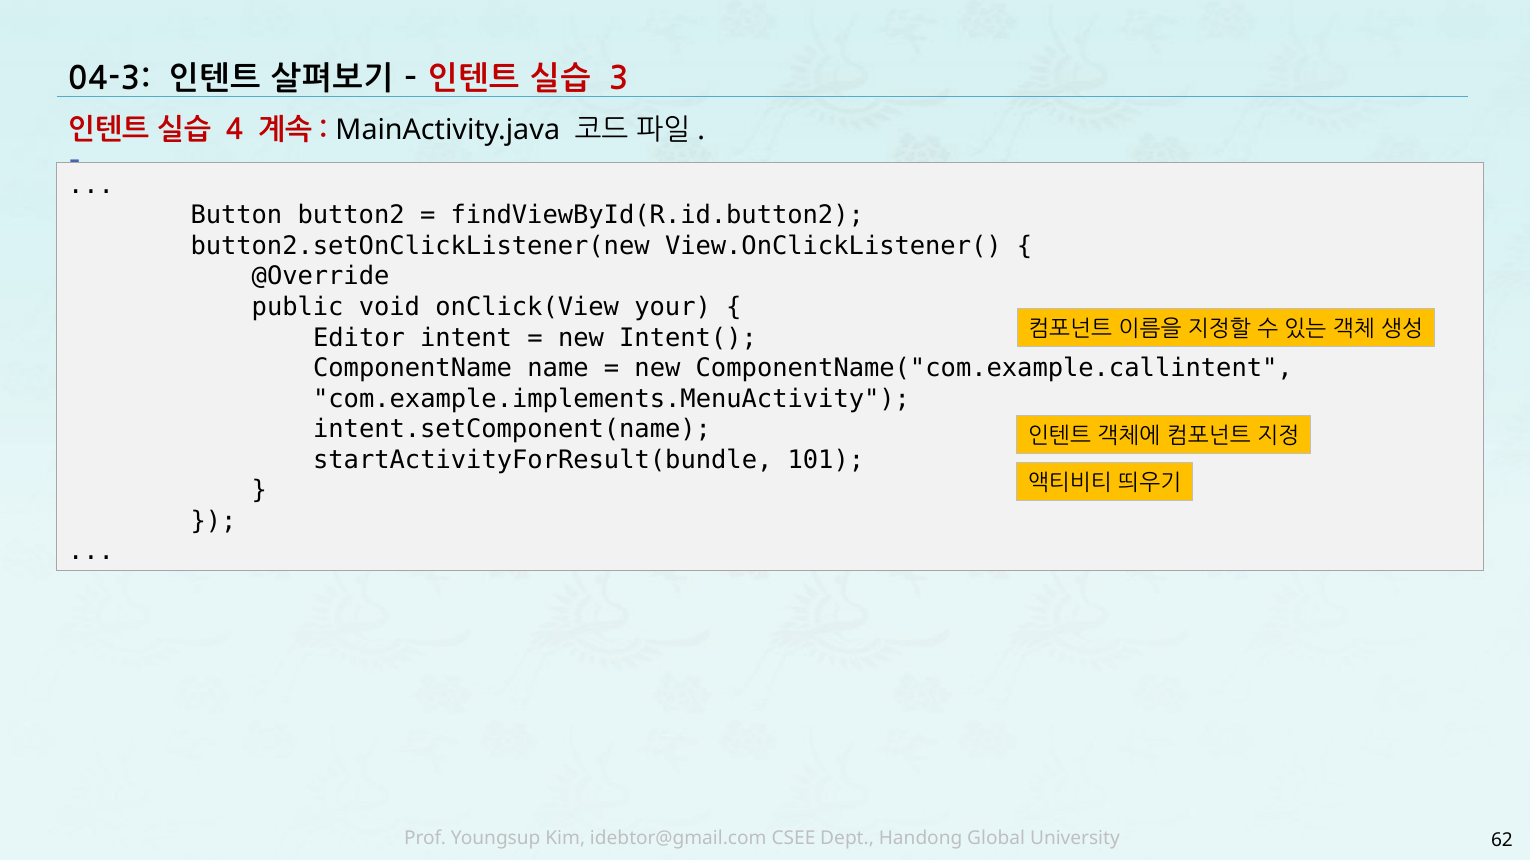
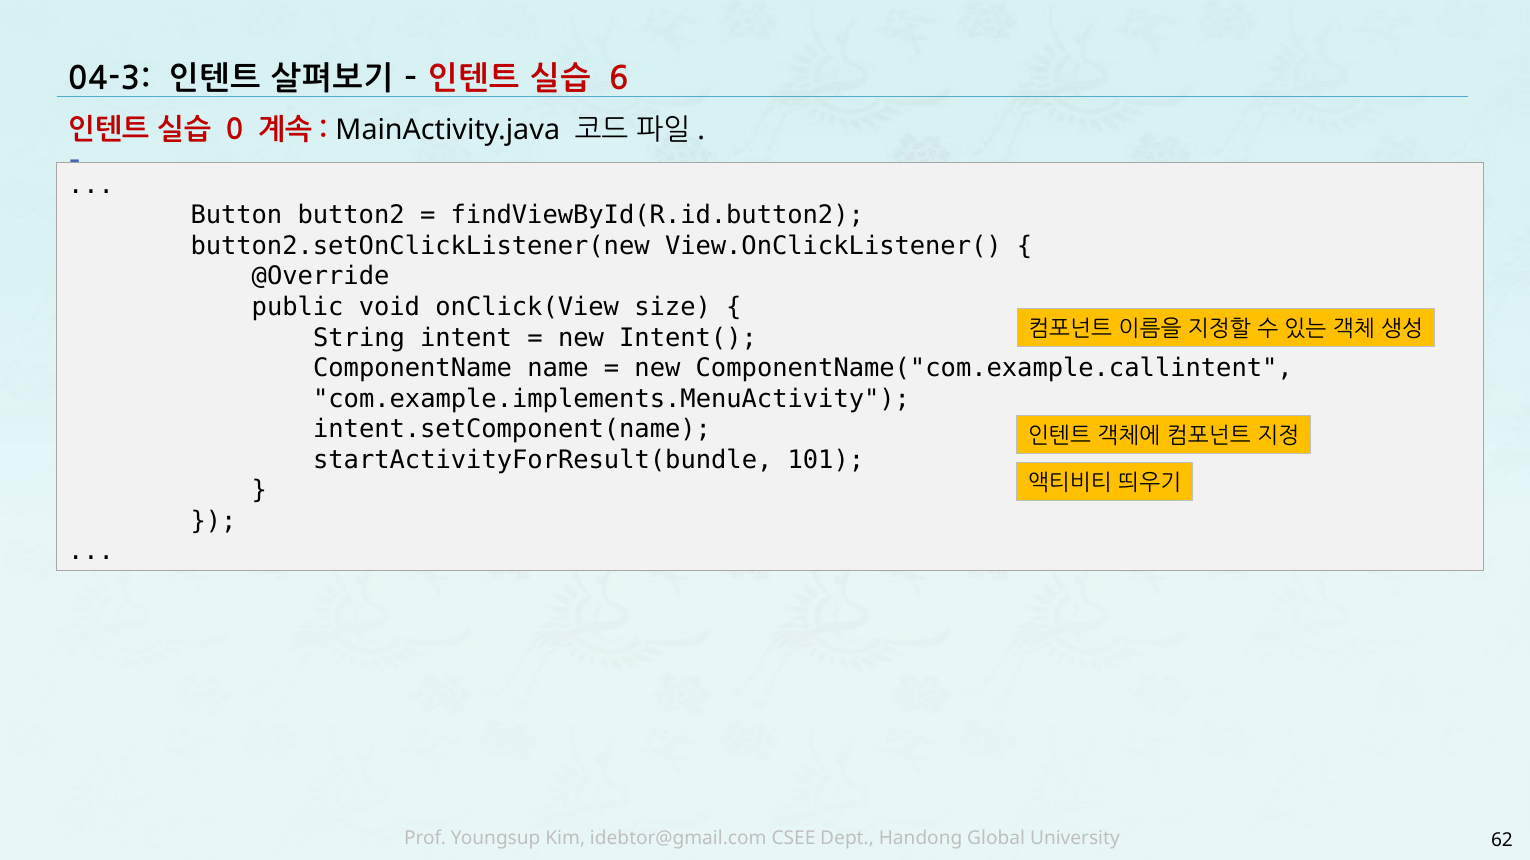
3: 3 -> 6 (619, 79)
4: 4 -> 0 (235, 130)
your: your -> size (673, 307)
Editor: Editor -> String (359, 338)
